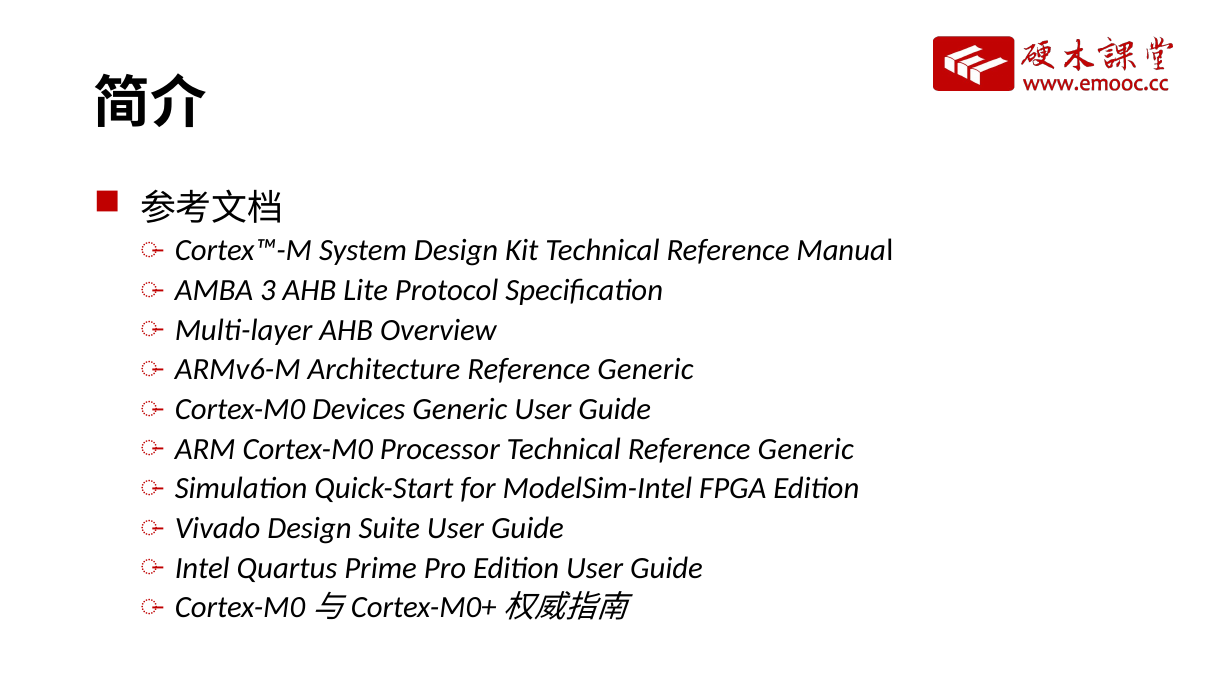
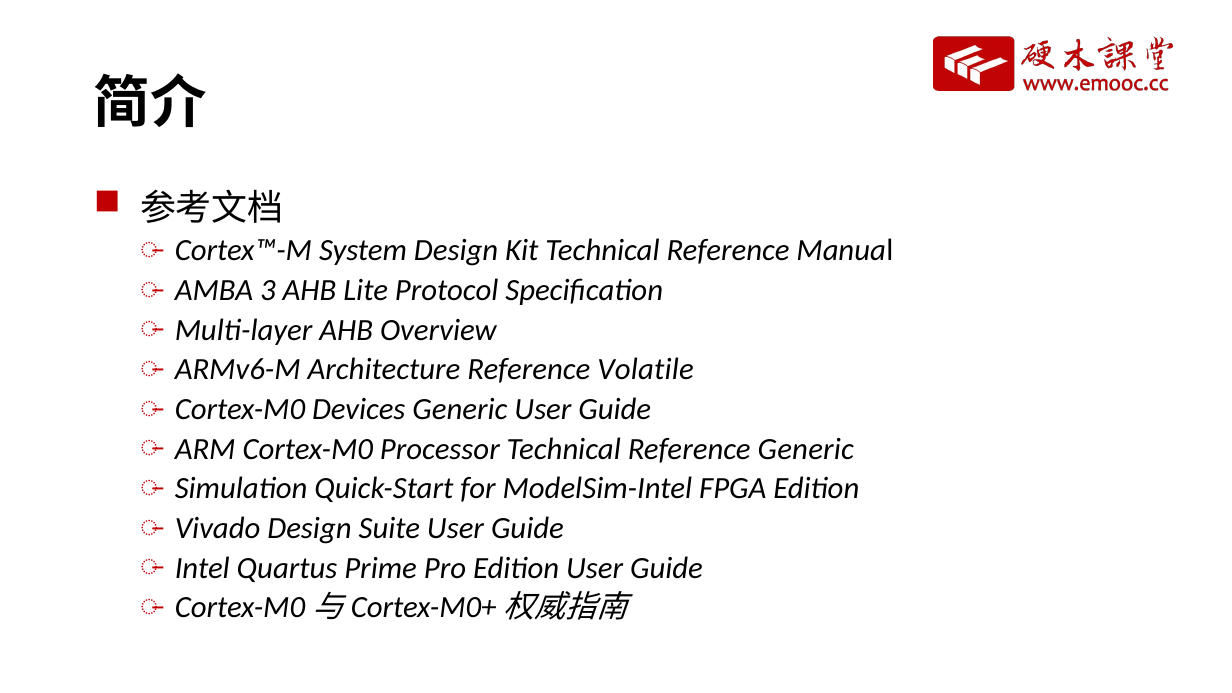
Architecture Reference Generic: Generic -> Volatile (645, 370)
